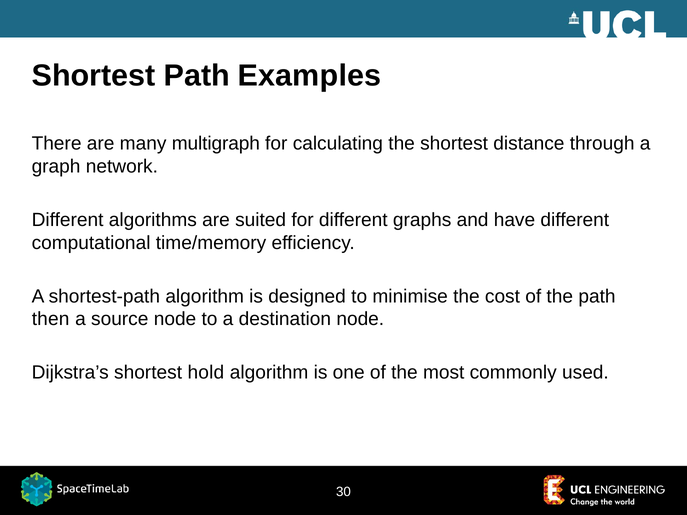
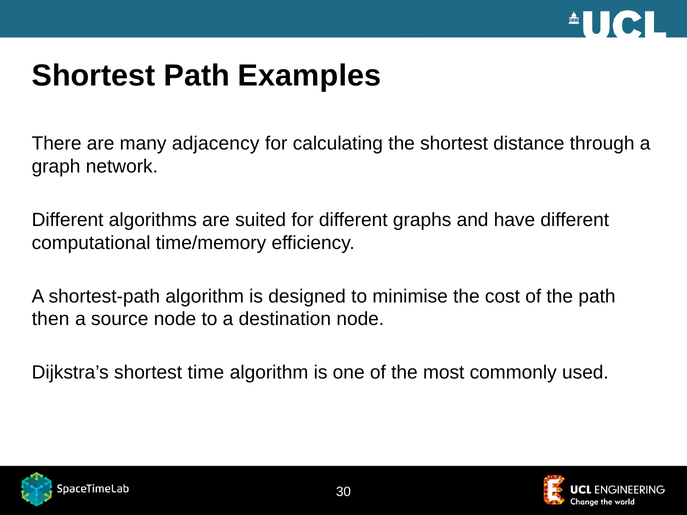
multigraph: multigraph -> adjacency (216, 144)
hold: hold -> time (206, 373)
